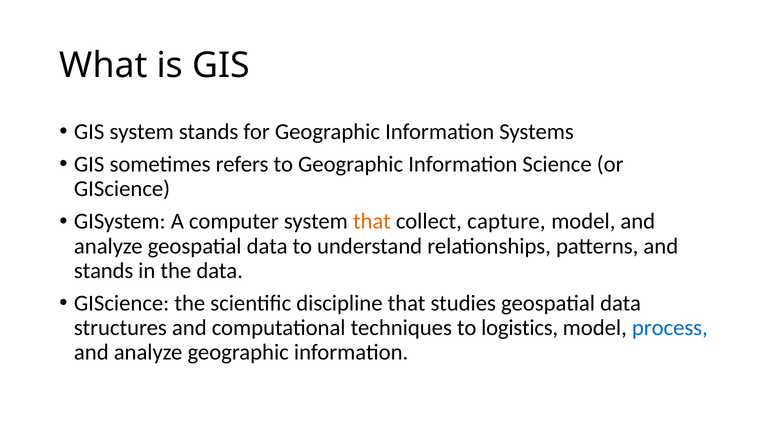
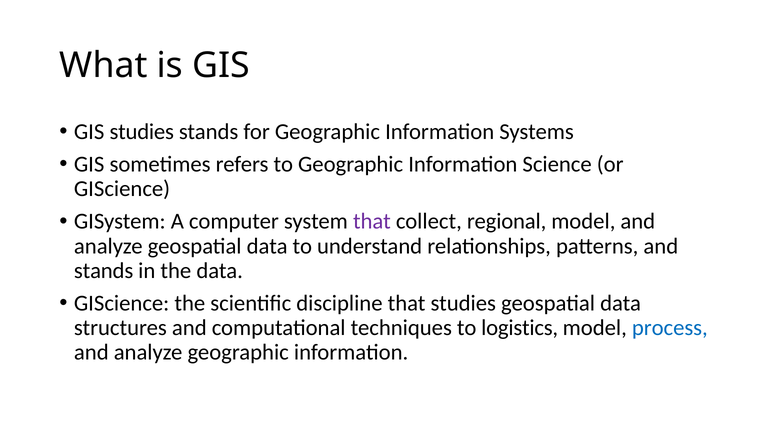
GIS system: system -> studies (142, 132)
that colour: orange -> purple (372, 222)
capture: capture -> regional (507, 222)
